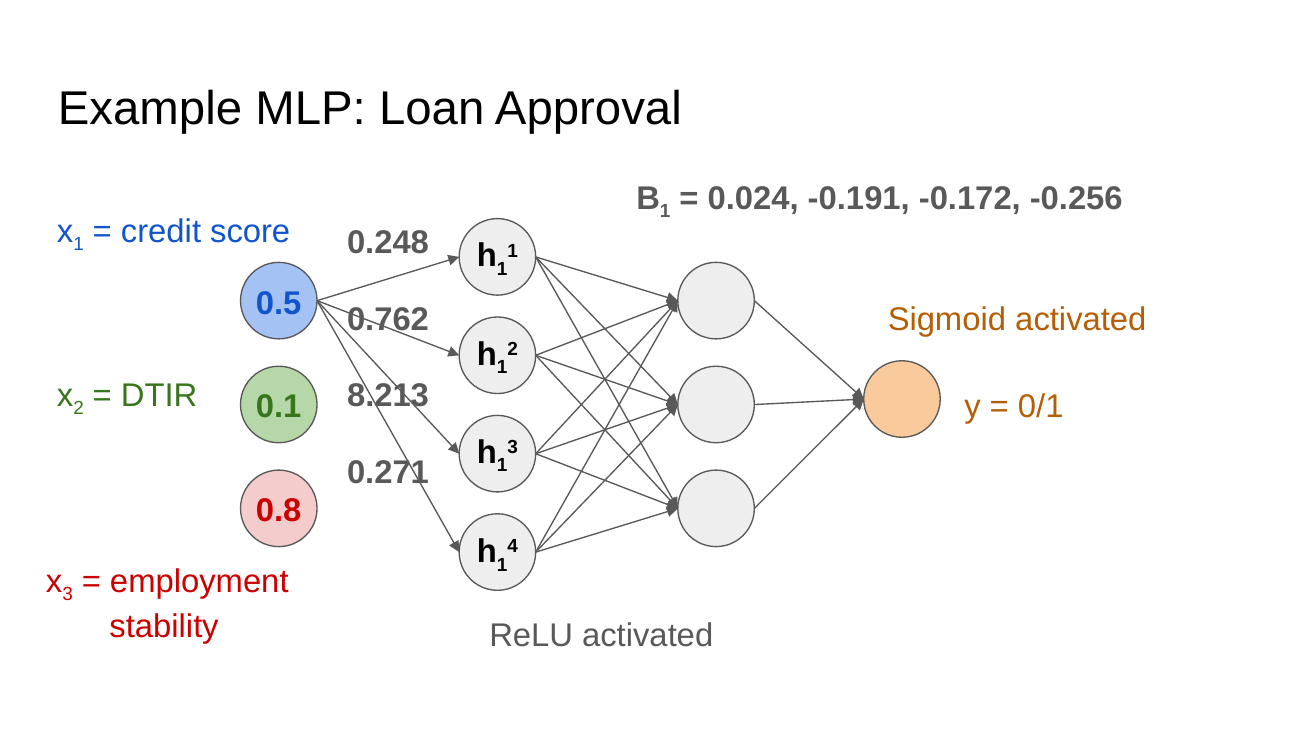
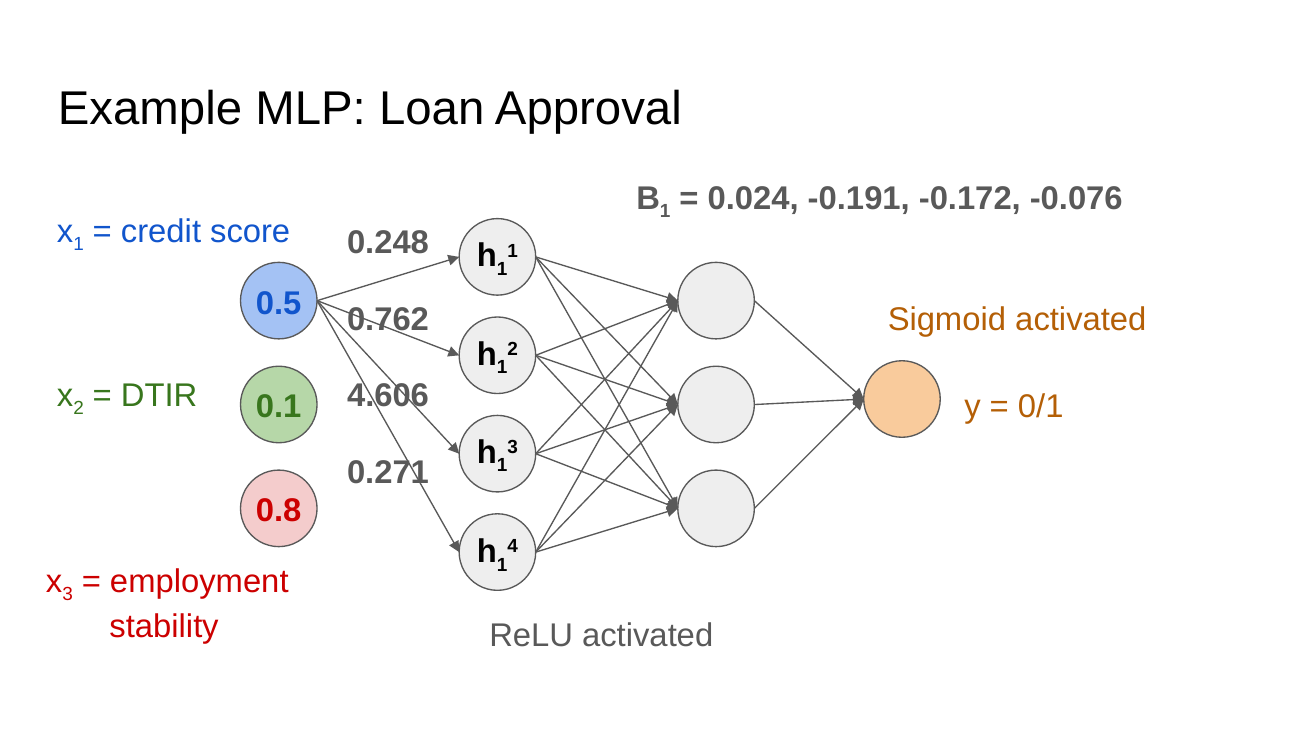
-0.256: -0.256 -> -0.076 (1076, 198)
8.213: 8.213 -> 4.606 (388, 395)
